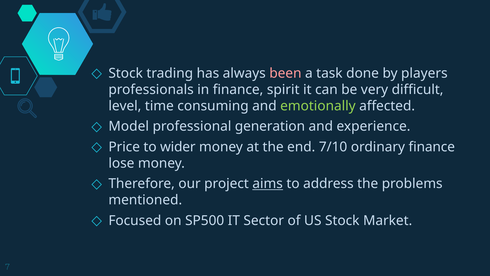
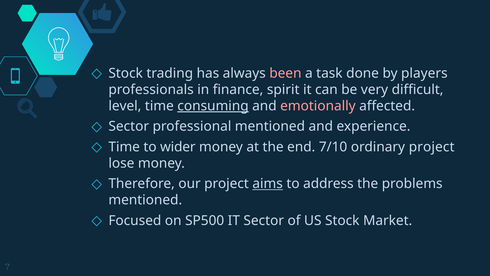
consuming underline: none -> present (213, 106)
emotionally colour: light green -> pink (318, 106)
Model: Model -> Sector (129, 126)
professional generation: generation -> mentioned (270, 126)
Price: Price -> Time (124, 147)
ordinary finance: finance -> project (432, 147)
